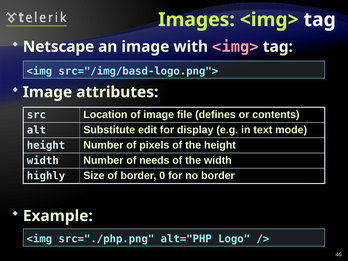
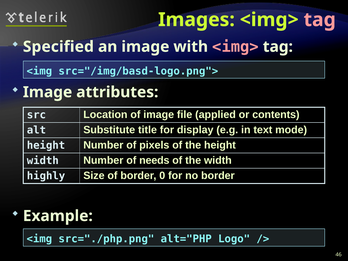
tag colour: white -> pink (320, 20)
Netscape: Netscape -> Specified (58, 47)
defines: defines -> applied (215, 115)
edit: edit -> title (148, 130)
